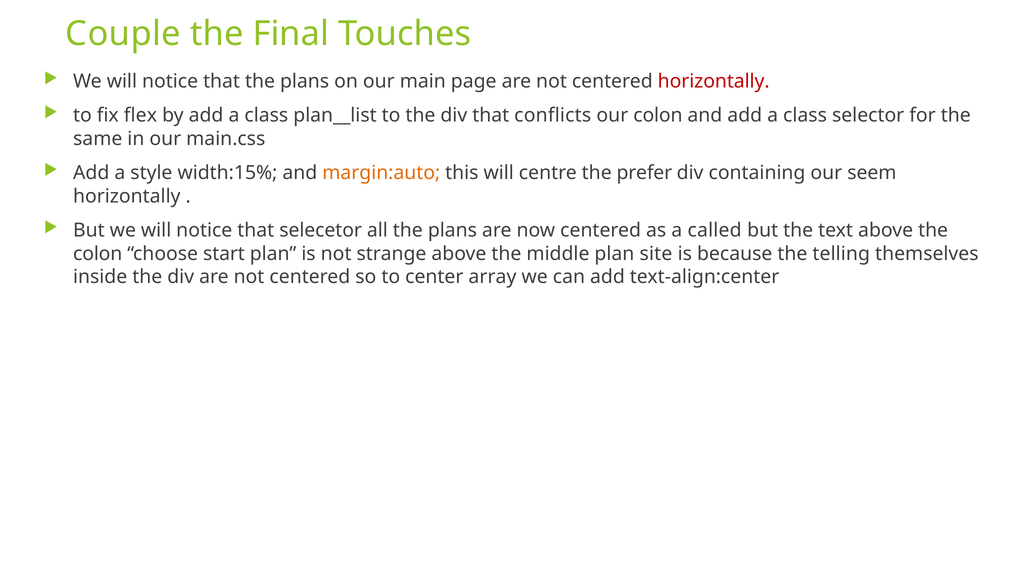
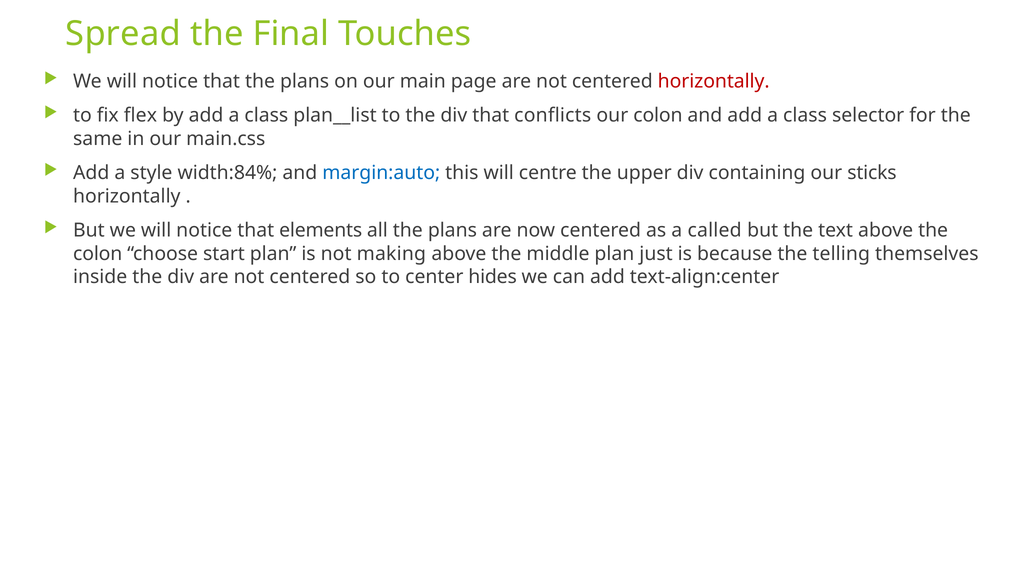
Couple: Couple -> Spread (123, 34)
width:15%: width:15% -> width:84% (227, 173)
margin:auto colour: orange -> blue (381, 173)
prefer: prefer -> upper (644, 173)
seem: seem -> sticks (872, 173)
selecetor: selecetor -> elements (321, 230)
strange: strange -> making (391, 254)
site: site -> just (656, 254)
array: array -> hides (493, 277)
